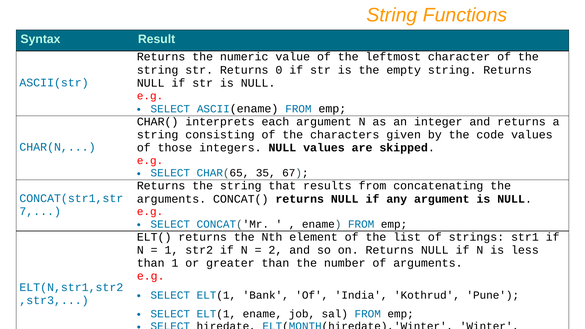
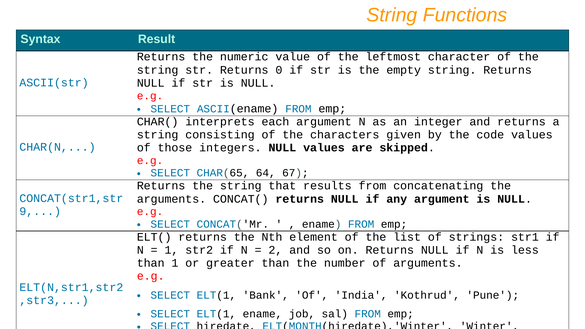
35: 35 -> 64 (266, 173)
7: 7 -> 9 (40, 211)
